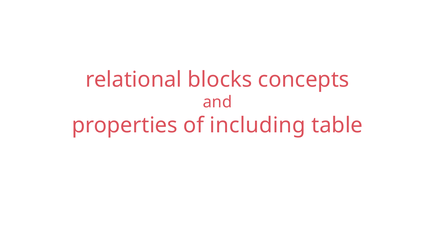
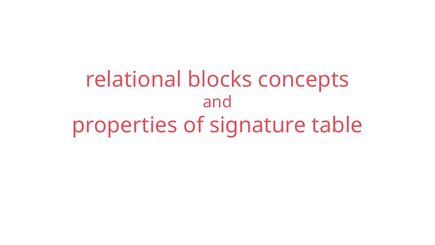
including: including -> signature (258, 125)
